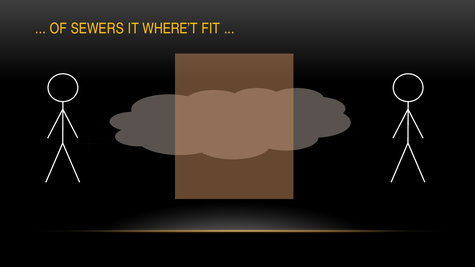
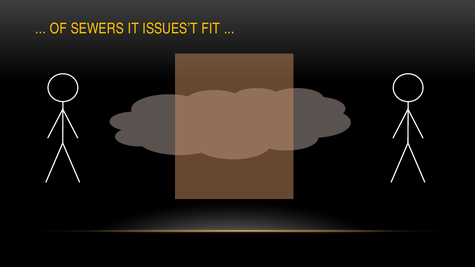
WHERE’T: WHERE’T -> ISSUES’T (170, 29)
